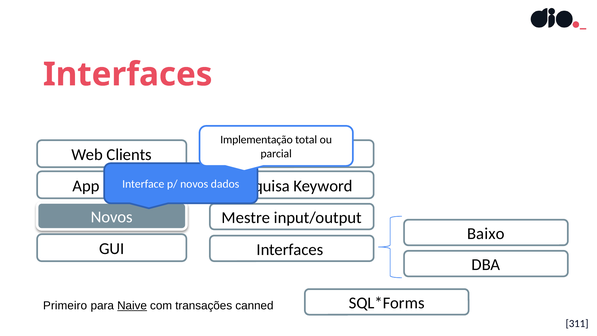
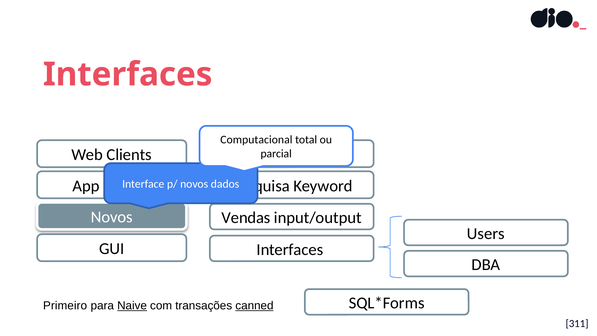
Implementação: Implementação -> Computacional (256, 140)
Mestre: Mestre -> Vendas (246, 218)
Baixo: Baixo -> Users (486, 234)
canned underline: none -> present (254, 305)
